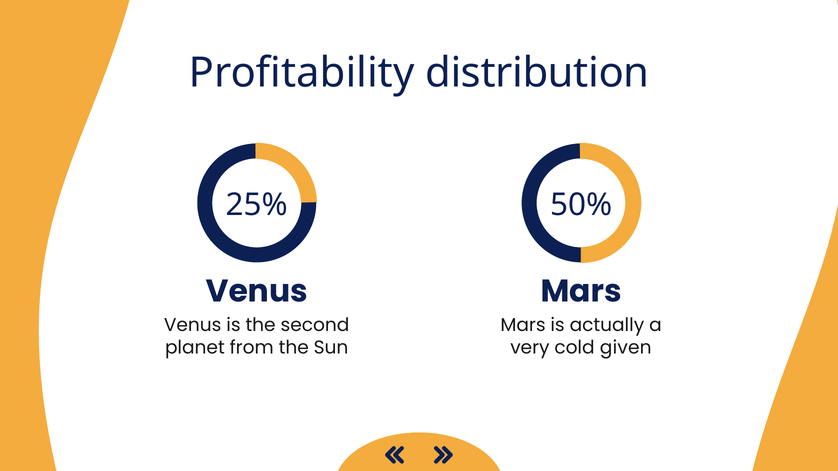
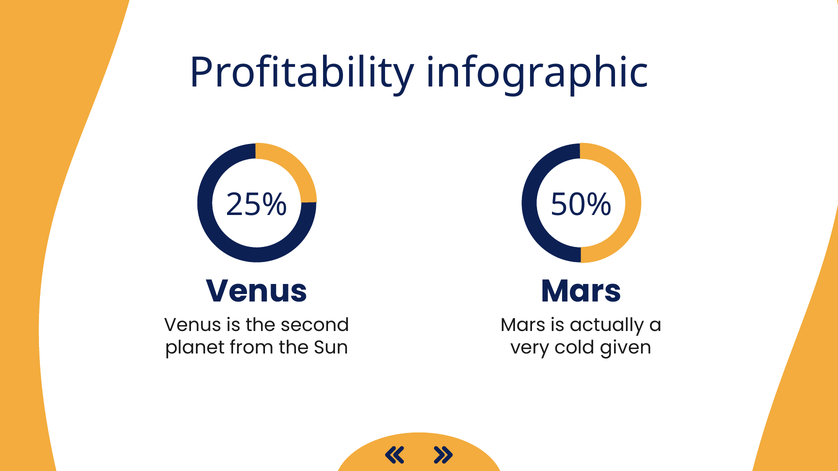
distribution: distribution -> infographic (537, 73)
